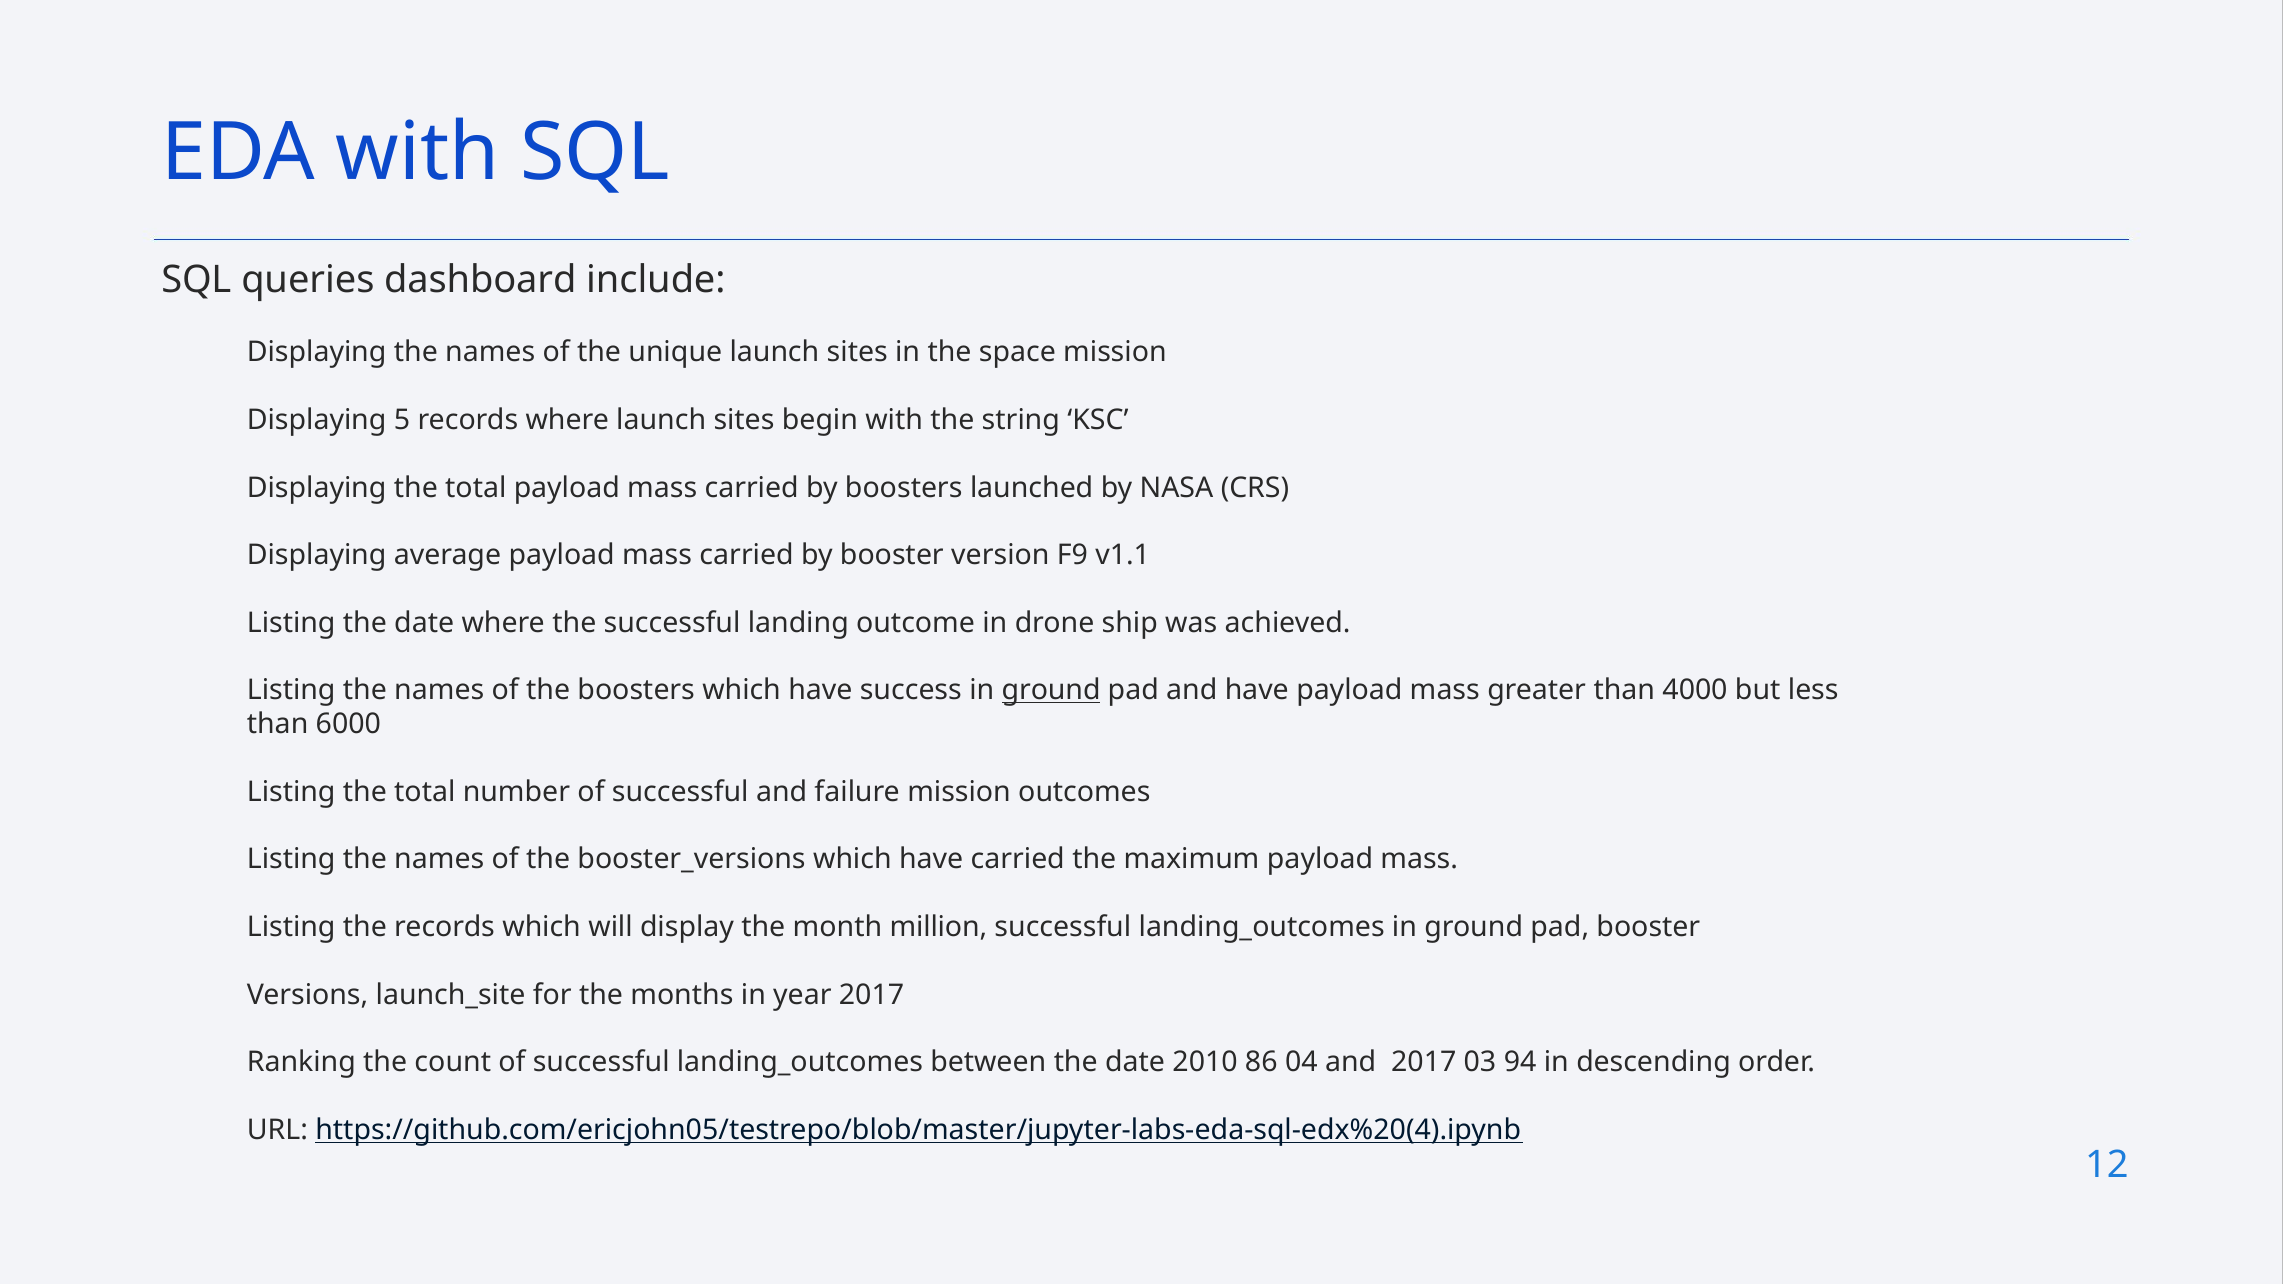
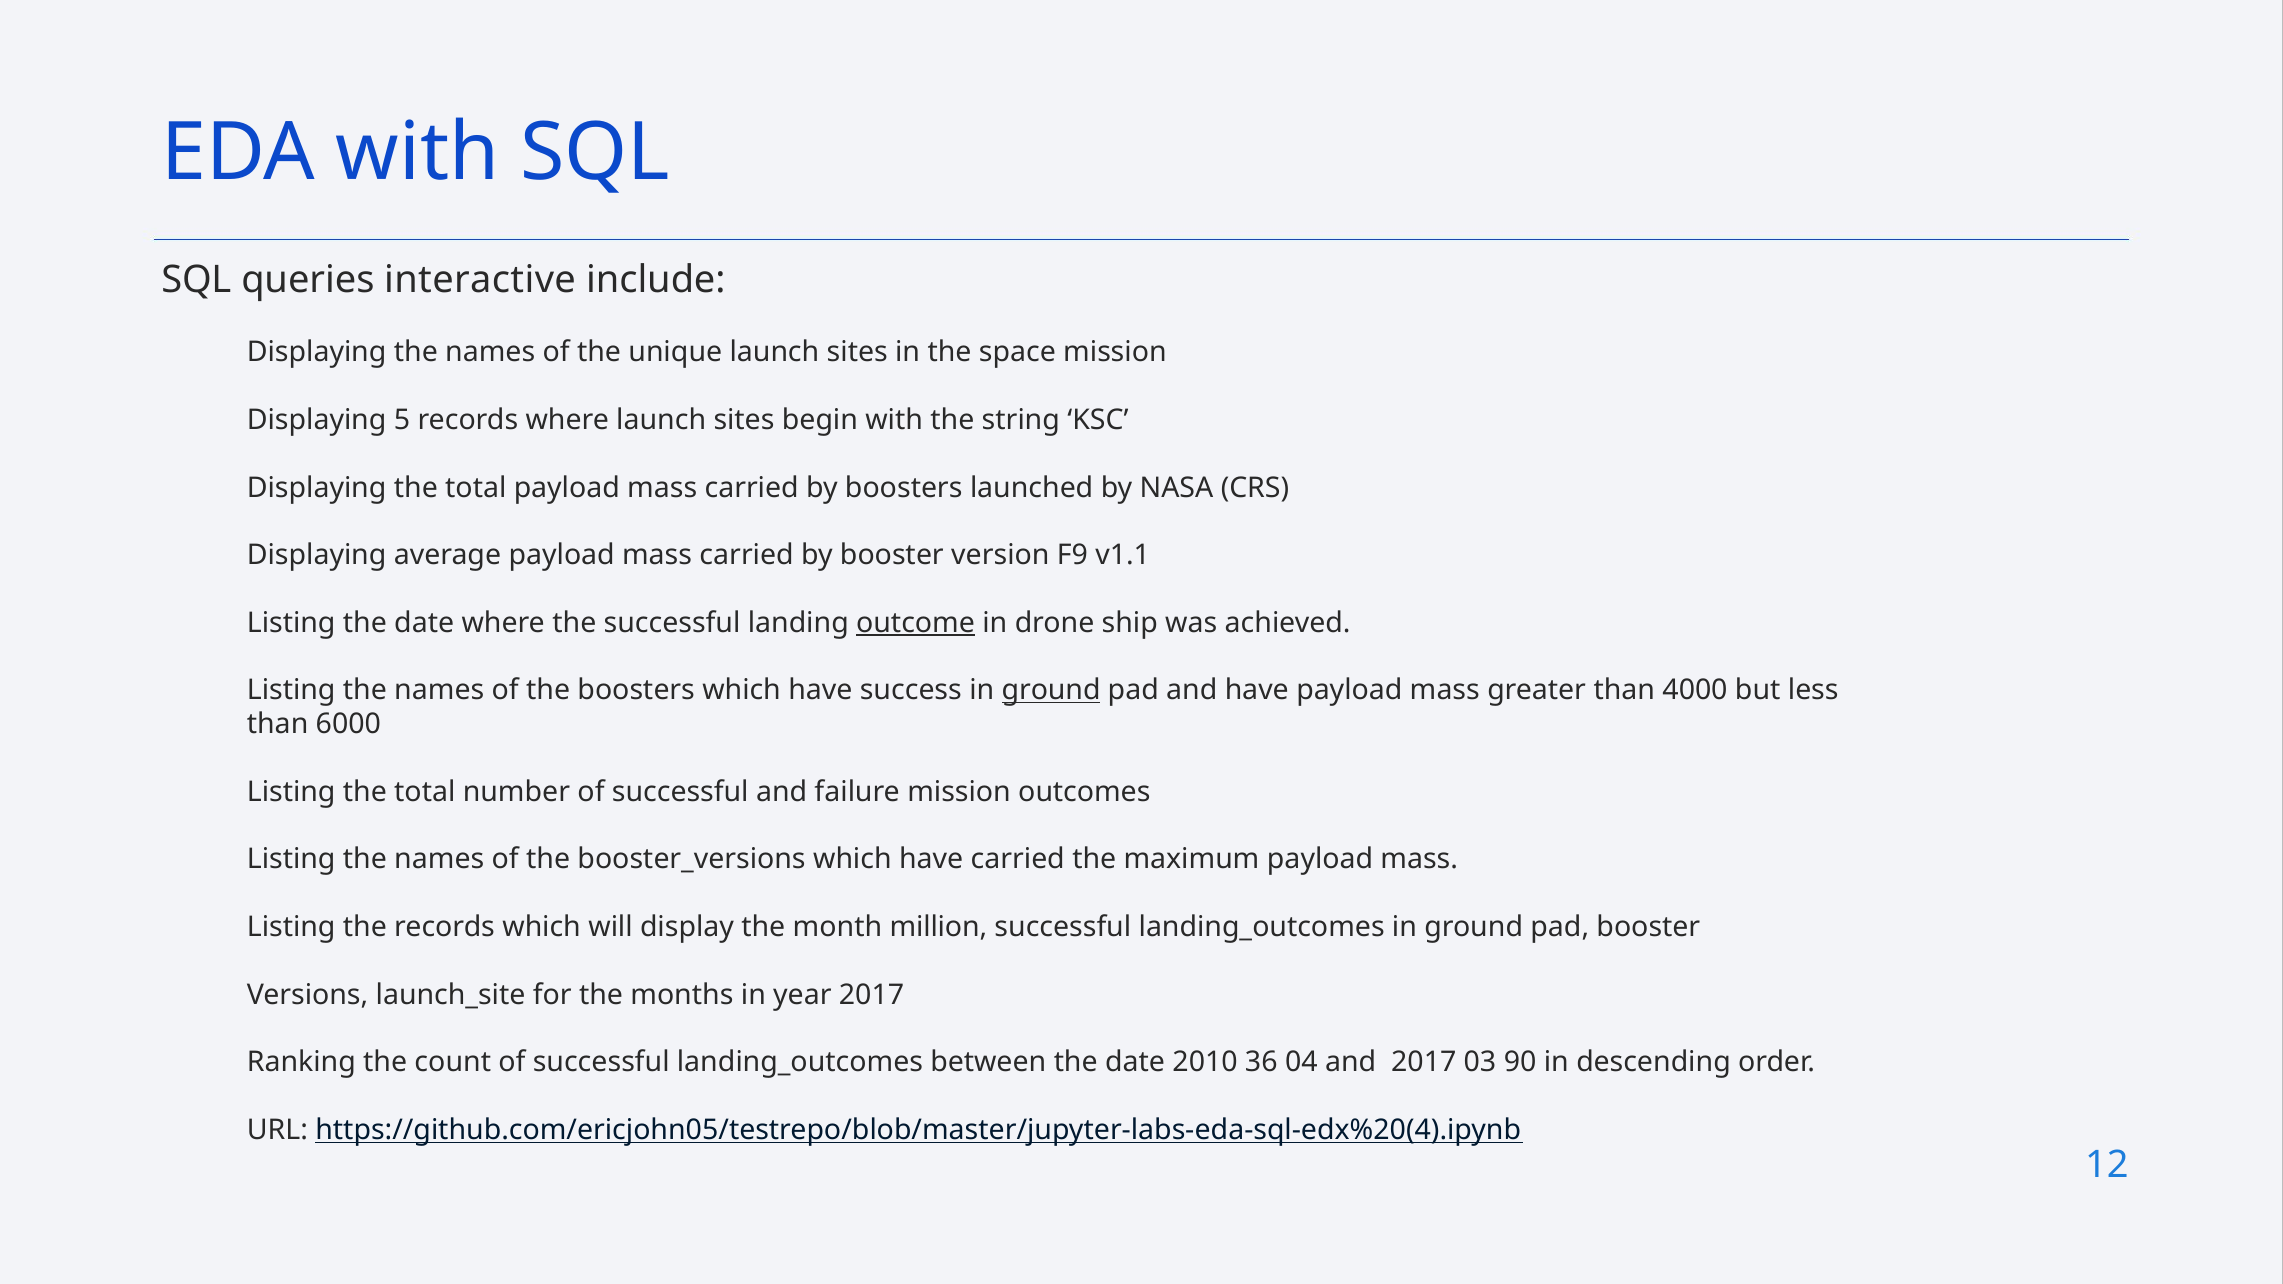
dashboard: dashboard -> interactive (480, 280)
outcome underline: none -> present (916, 623)
86: 86 -> 36 (1261, 1062)
94: 94 -> 90 (1520, 1062)
